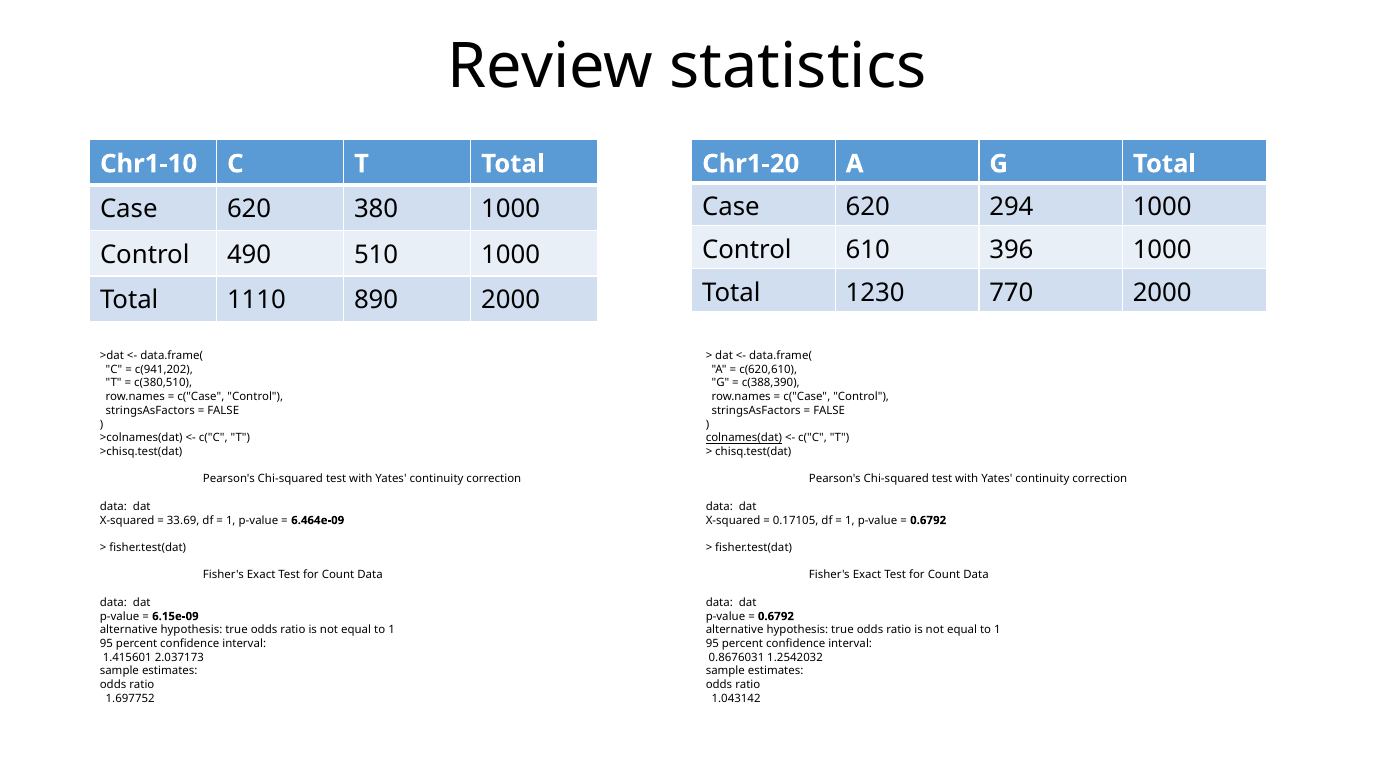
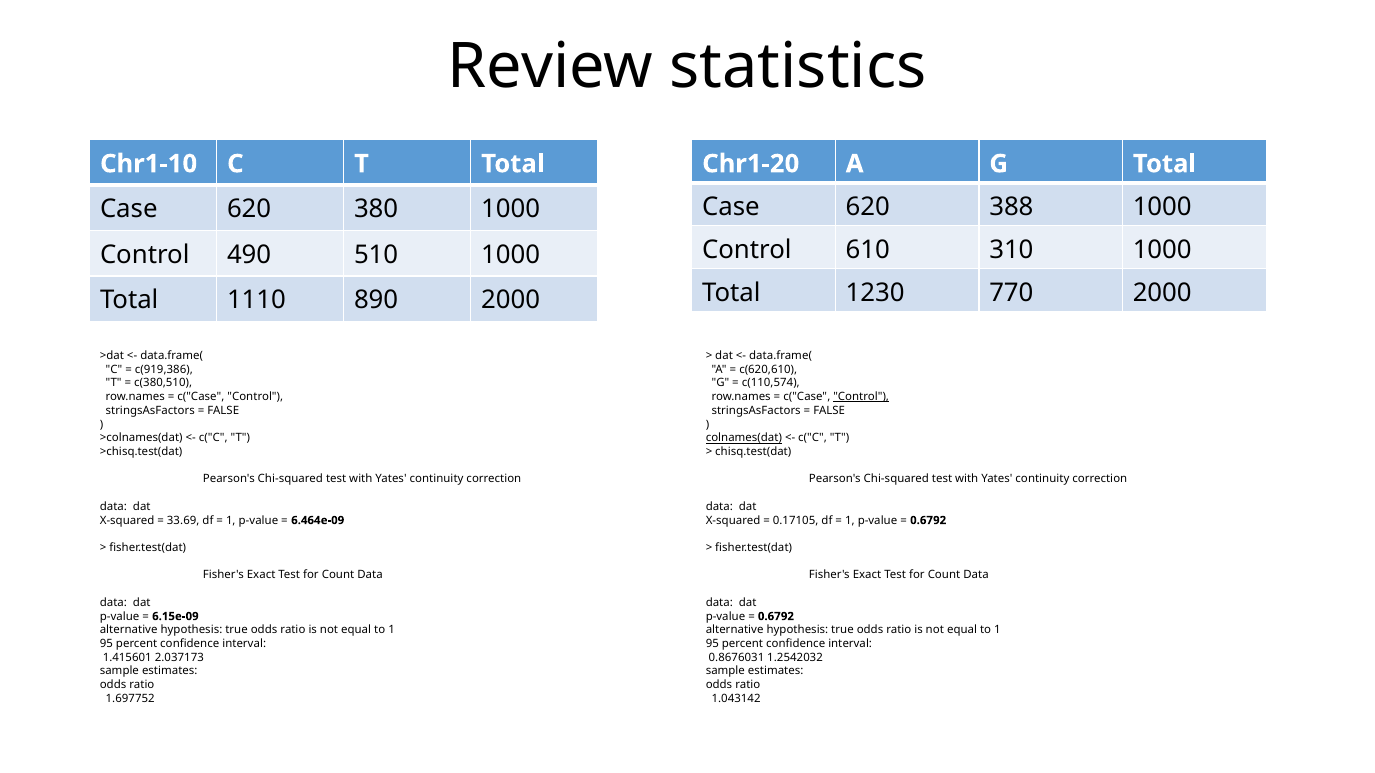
294: 294 -> 388 (1011, 207)
396: 396 -> 310 (1011, 250)
c(941,202: c(941,202 -> c(919,386 (164, 370)
c(388,390: c(388,390 -> c(110,574 (771, 383)
Control underline: none -> present (861, 397)
